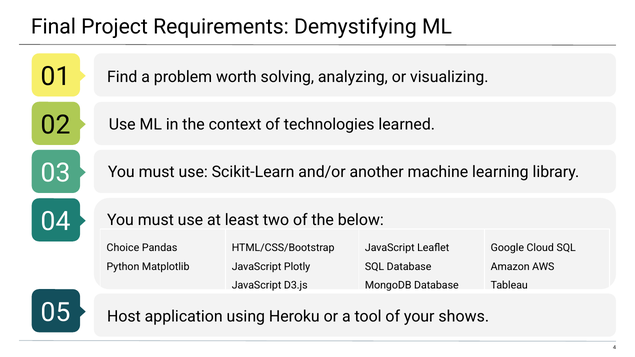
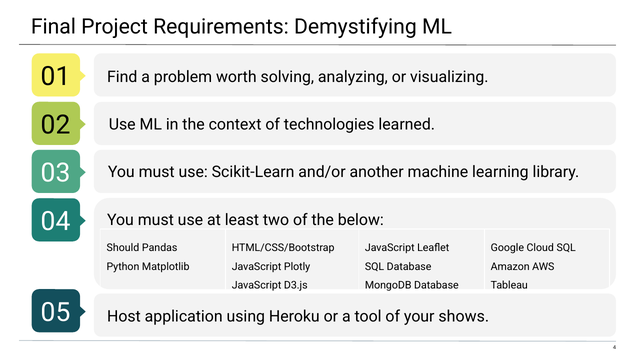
Choice: Choice -> Should (123, 248)
